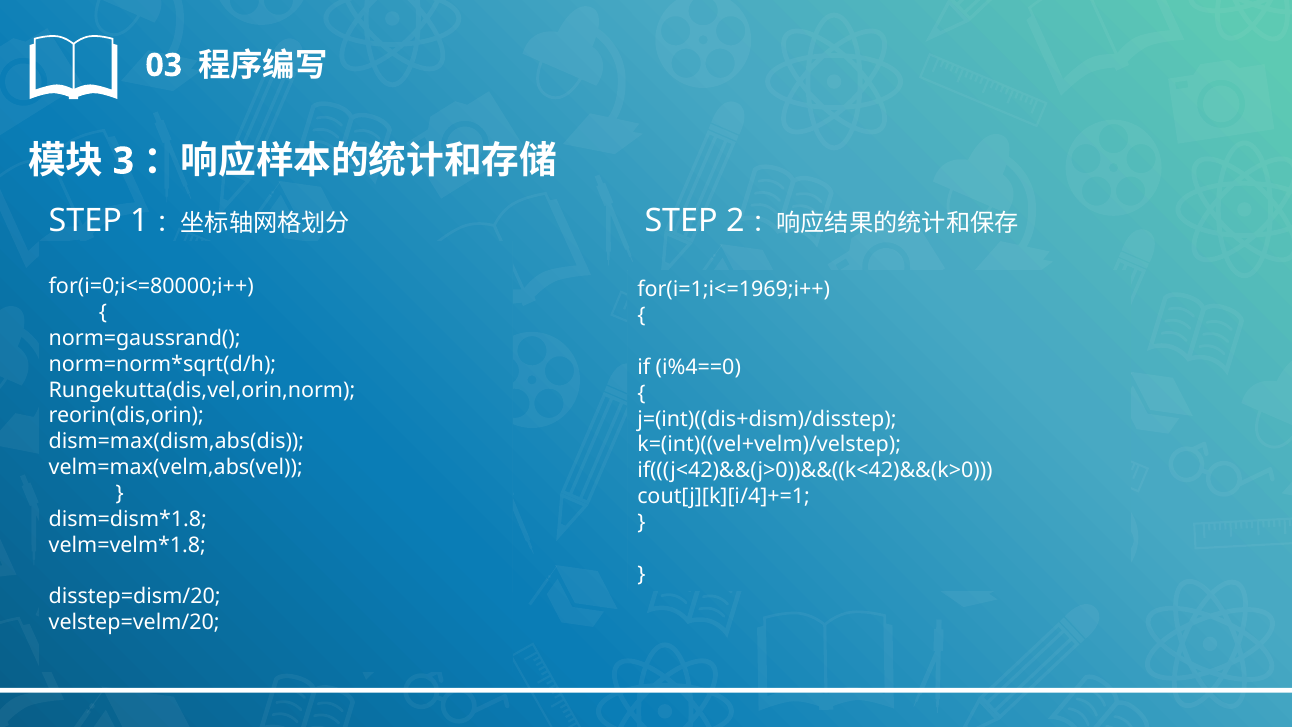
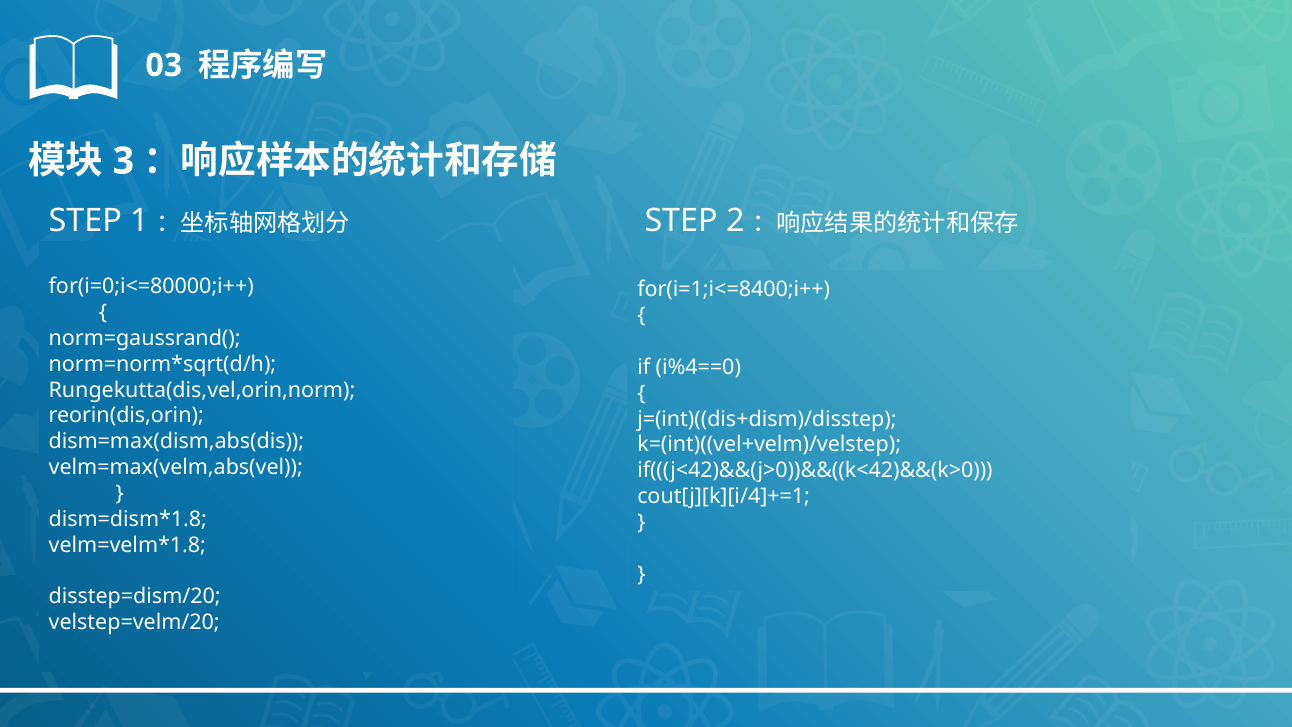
for(i=1;i<=1969;i++: for(i=1;i<=1969;i++ -> for(i=1;i<=8400;i++ (734, 290)
